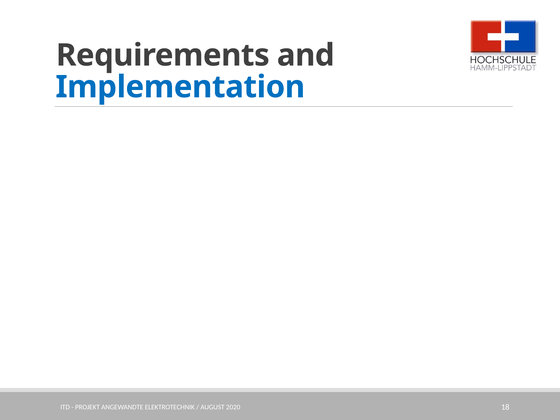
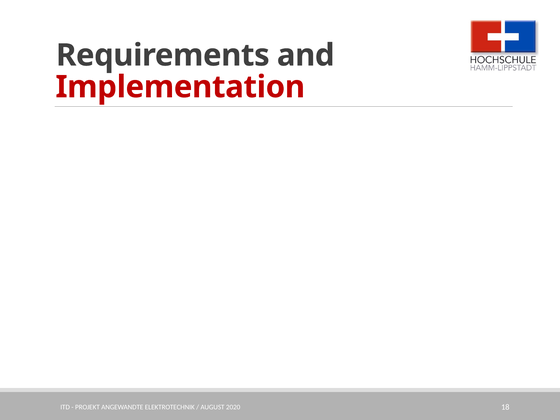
Implementation colour: blue -> red (180, 87)
